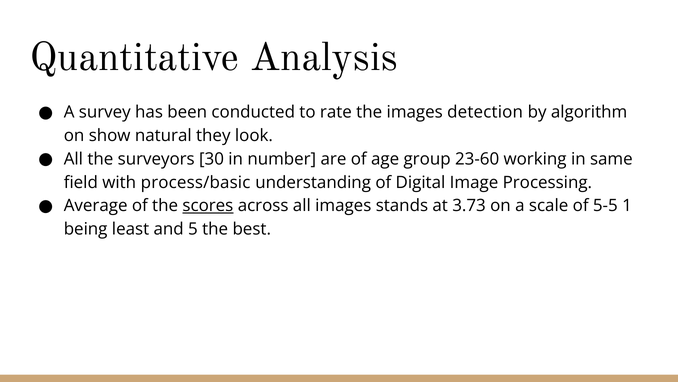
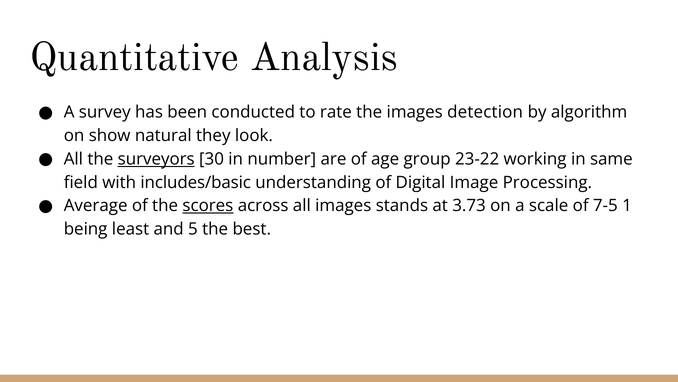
surveyors underline: none -> present (156, 159)
23-60: 23-60 -> 23-22 (477, 159)
process/basic: process/basic -> includes/basic (196, 182)
5-5: 5-5 -> 7-5 (605, 206)
